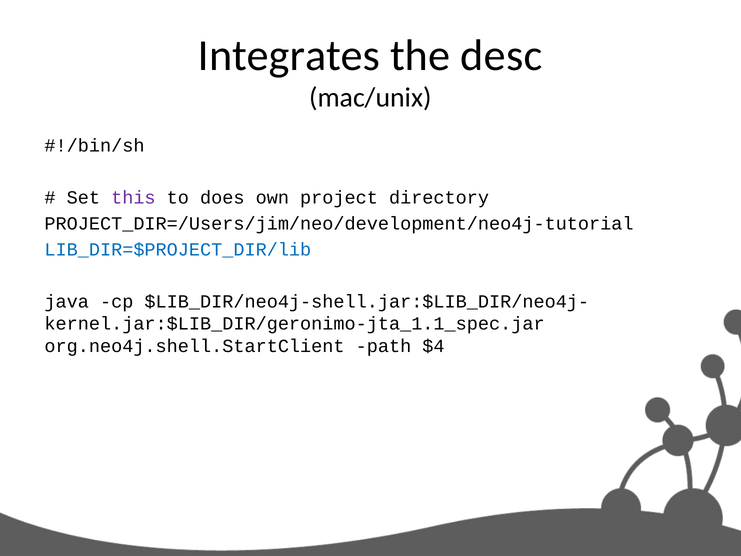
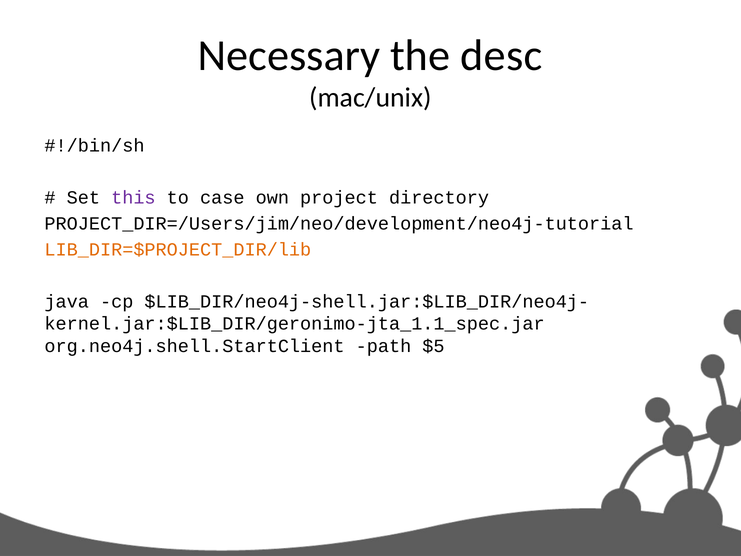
Integrates: Integrates -> Necessary (289, 56)
does: does -> case (222, 198)
LIB_DIR=$PROJECT_DIR/lib colour: blue -> orange (178, 250)
$4: $4 -> $5 (433, 346)
